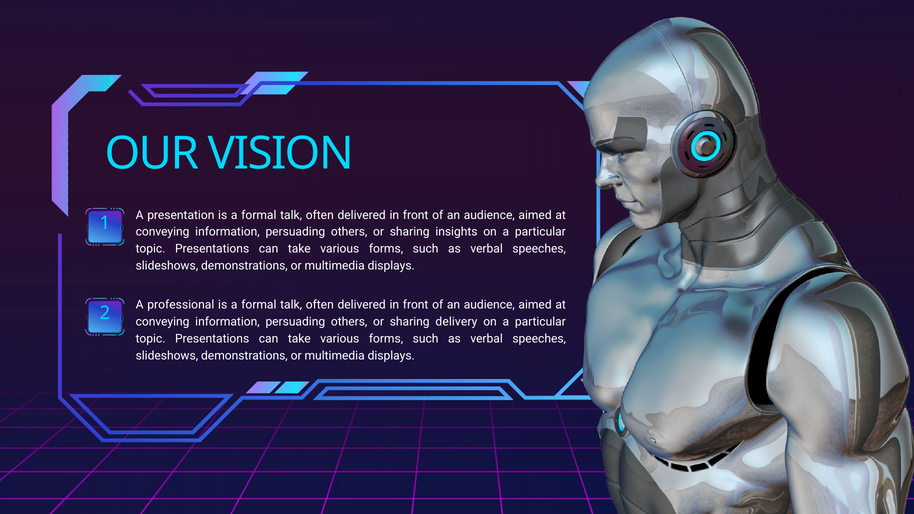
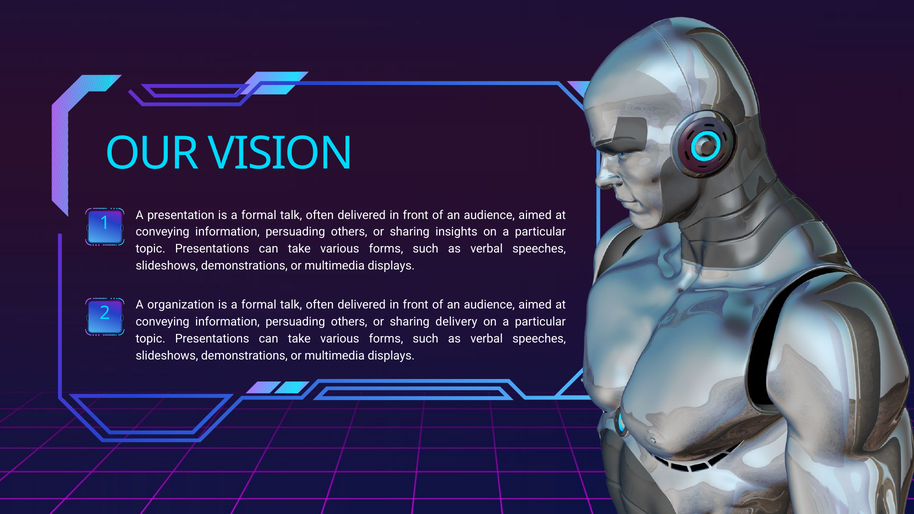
professional: professional -> organization (181, 305)
